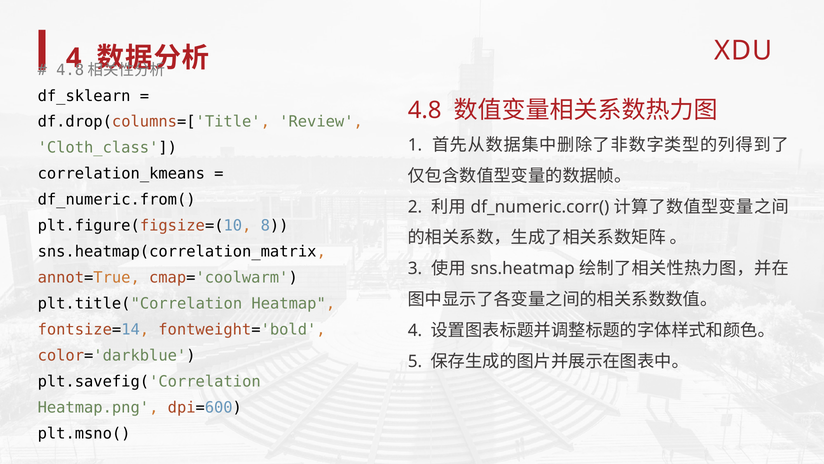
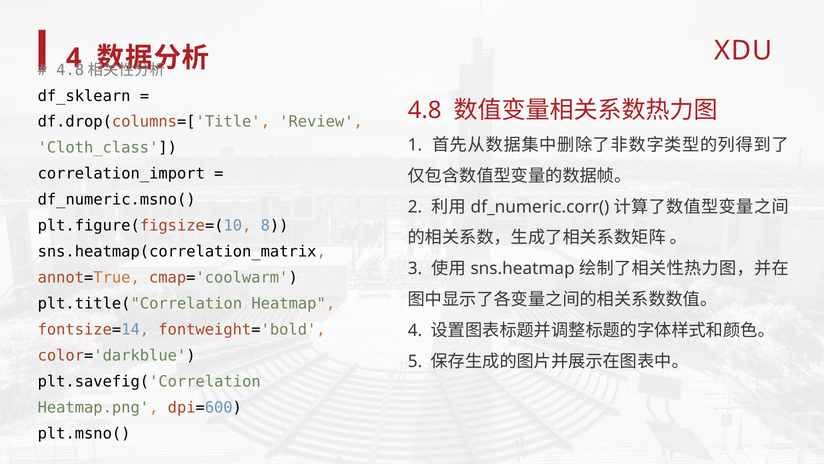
correlation_kmeans: correlation_kmeans -> correlation_import (121, 174)
df_numeric.from(: df_numeric.from( -> df_numeric.msno( (117, 200)
